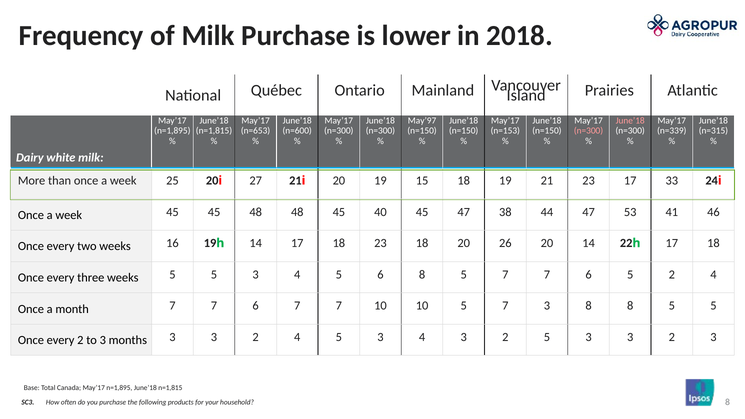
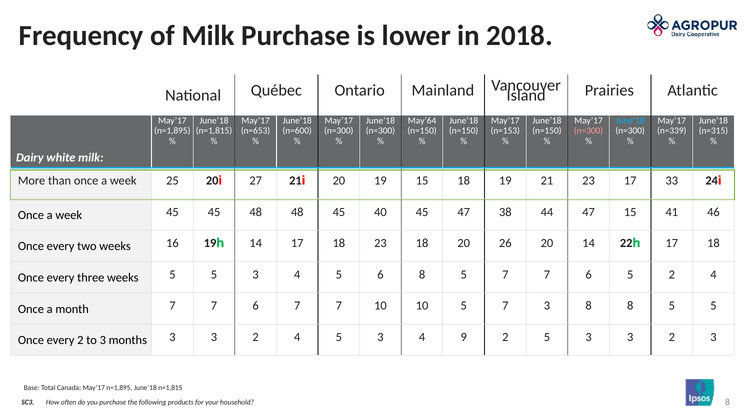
May’97: May’97 -> May’64 (422, 121)
June’18 colour: pink -> light blue (630, 121)
47 53: 53 -> 15 (630, 212)
4 3: 3 -> 9 (464, 337)
